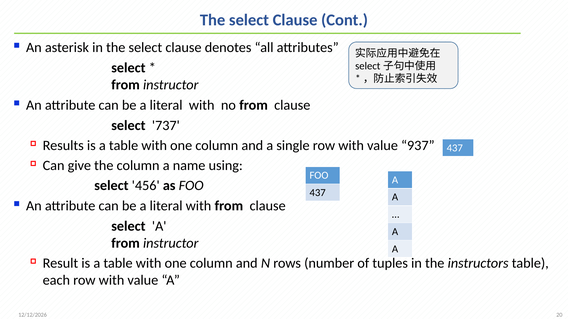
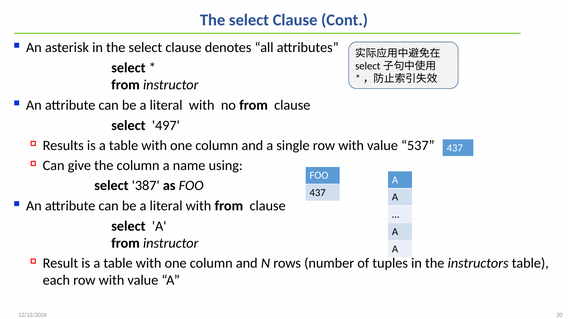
737: 737 -> 497 (166, 126)
937: 937 -> 537 (418, 146)
456: 456 -> 387 (146, 186)
